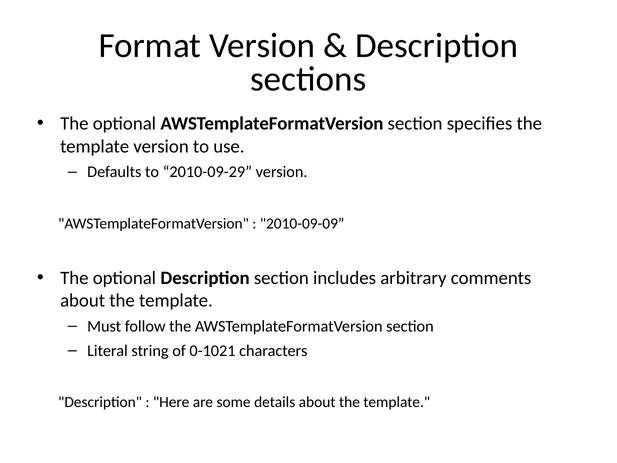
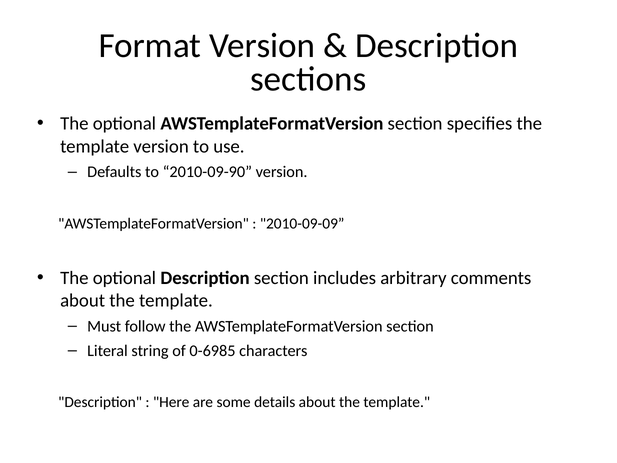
2010-09-29: 2010-09-29 -> 2010-09-90 (207, 172)
0-1021: 0-1021 -> 0-6985 (212, 351)
